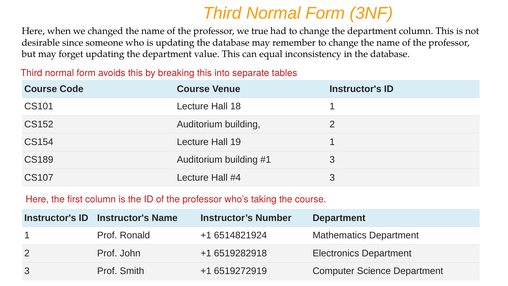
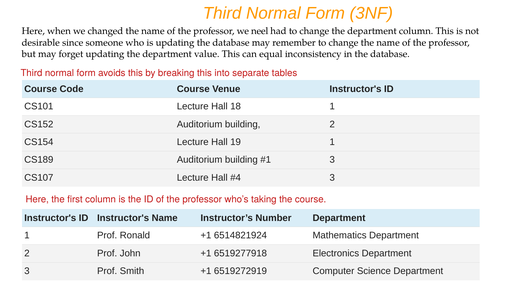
true: true -> neel (260, 31)
6519282918: 6519282918 -> 6519277918 (240, 253)
